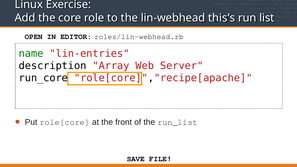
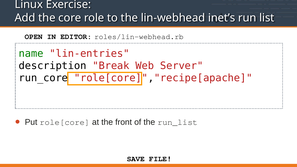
this’s: this’s -> inet’s (222, 18)
Array: Array -> Break (111, 66)
